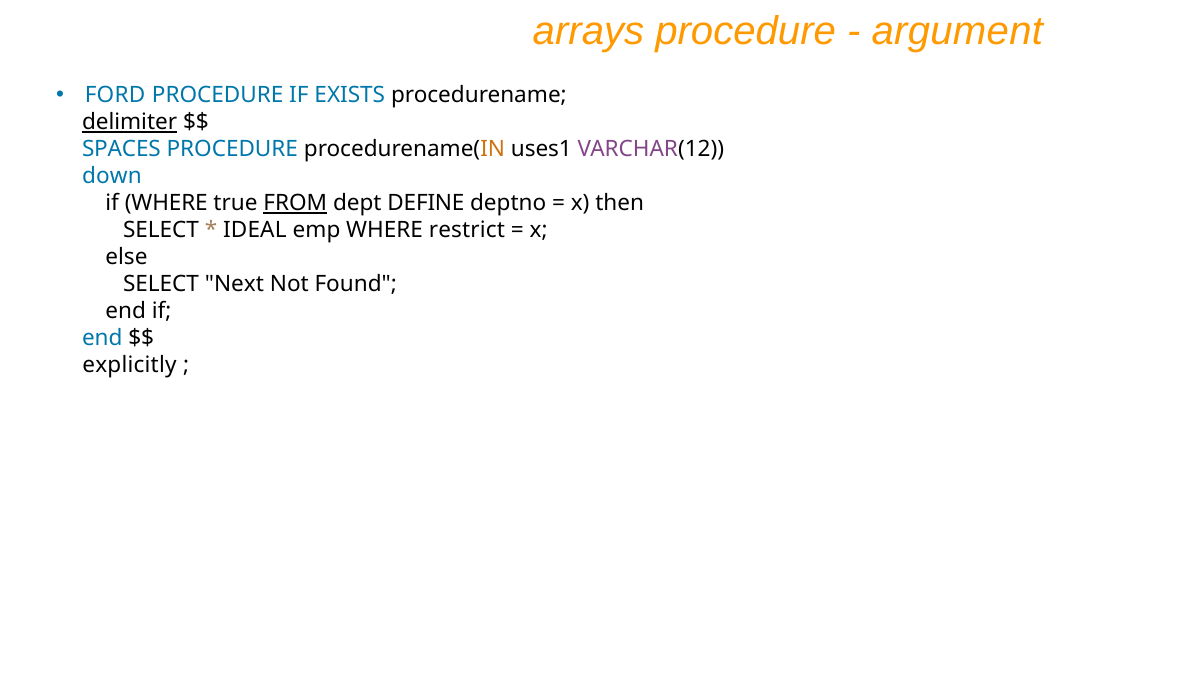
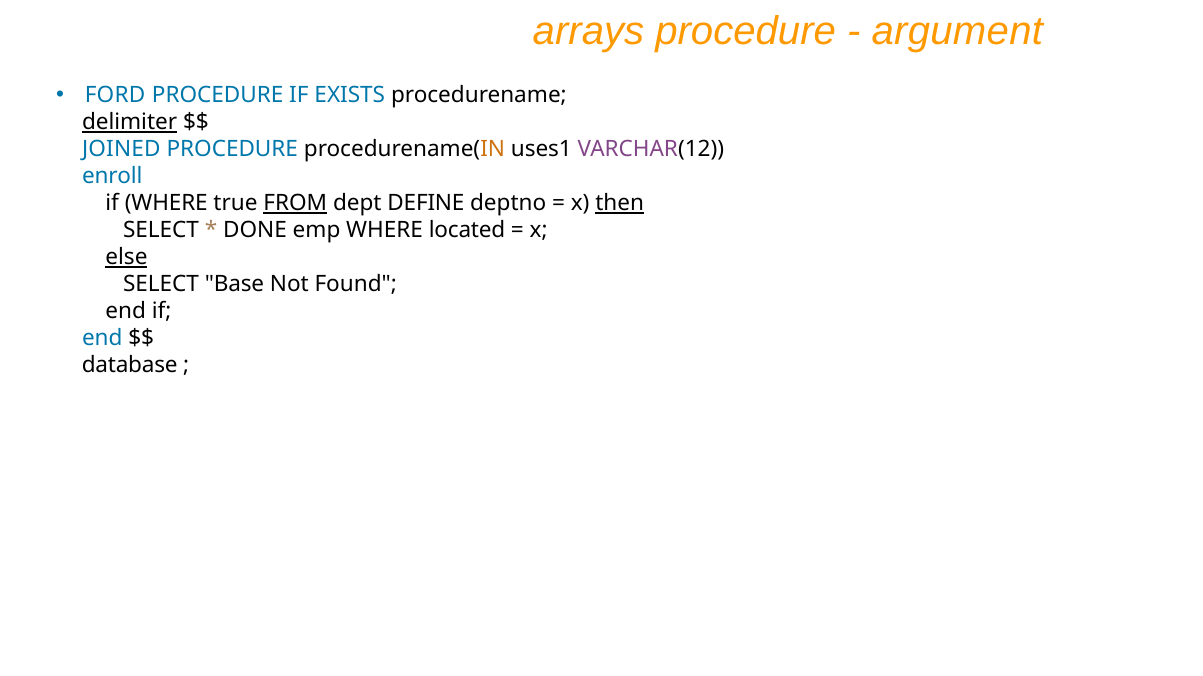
SPACES: SPACES -> JOINED (121, 149)
down: down -> enroll (112, 176)
then underline: none -> present (620, 204)
IDEAL: IDEAL -> DONE (255, 231)
restrict: restrict -> located (467, 231)
else underline: none -> present (126, 258)
Next: Next -> Base (234, 285)
explicitly: explicitly -> database (130, 366)
